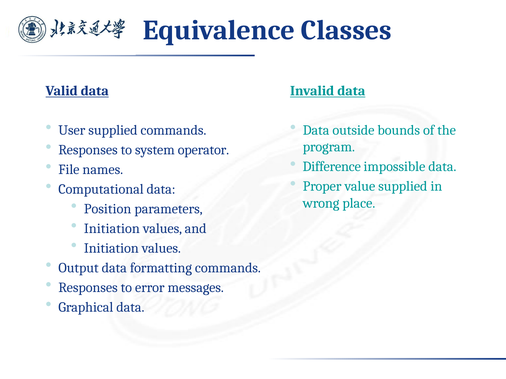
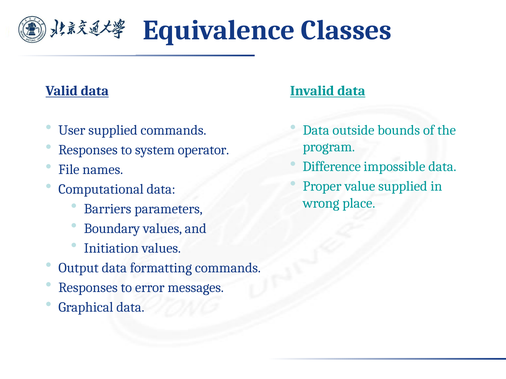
Position: Position -> Barriers (108, 209)
Initiation: Initiation -> Boundary (112, 229)
